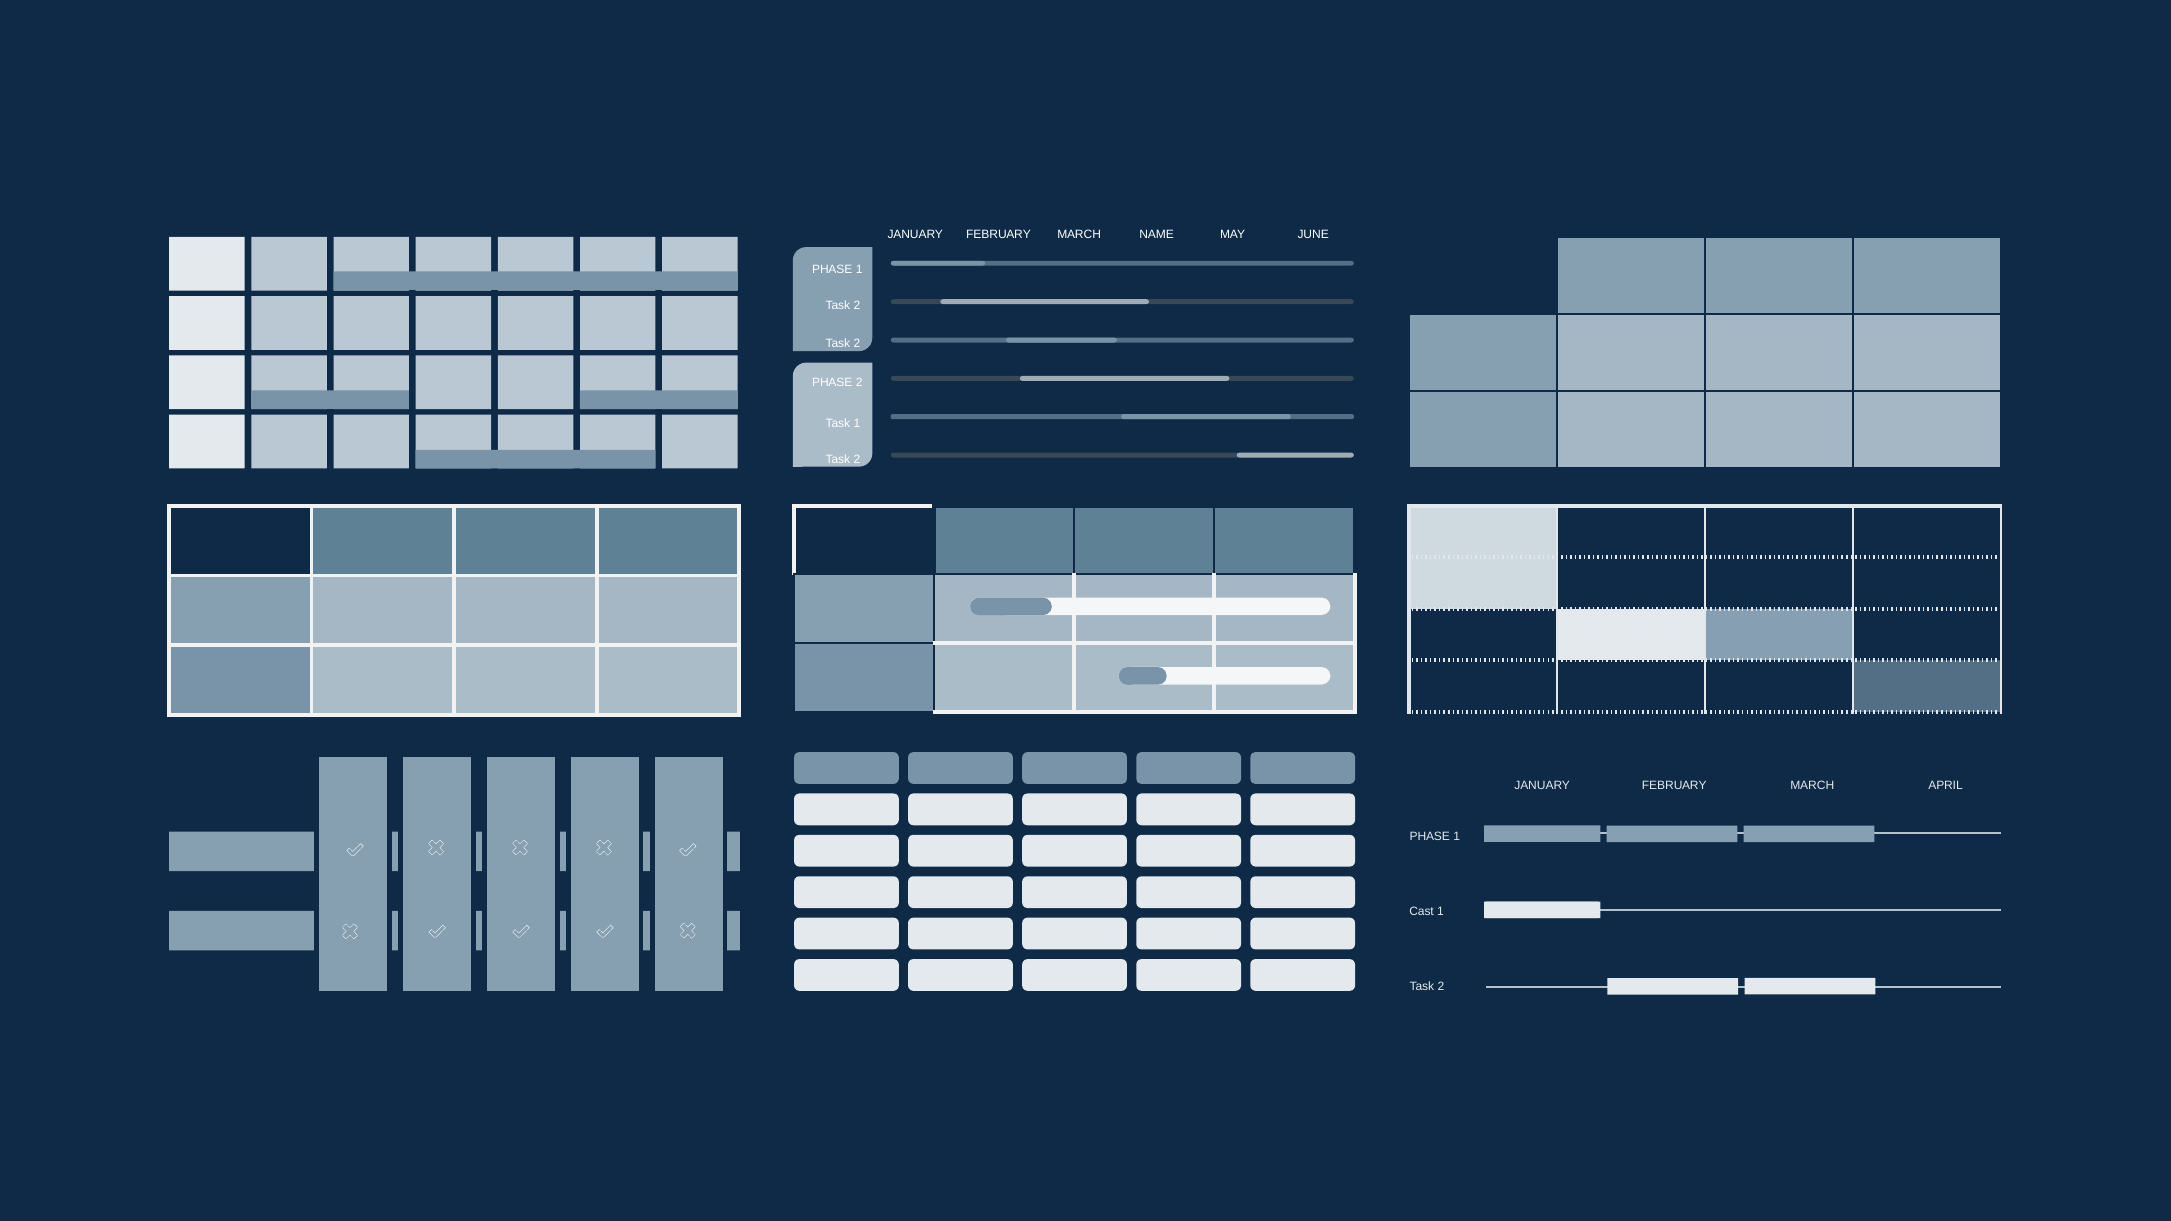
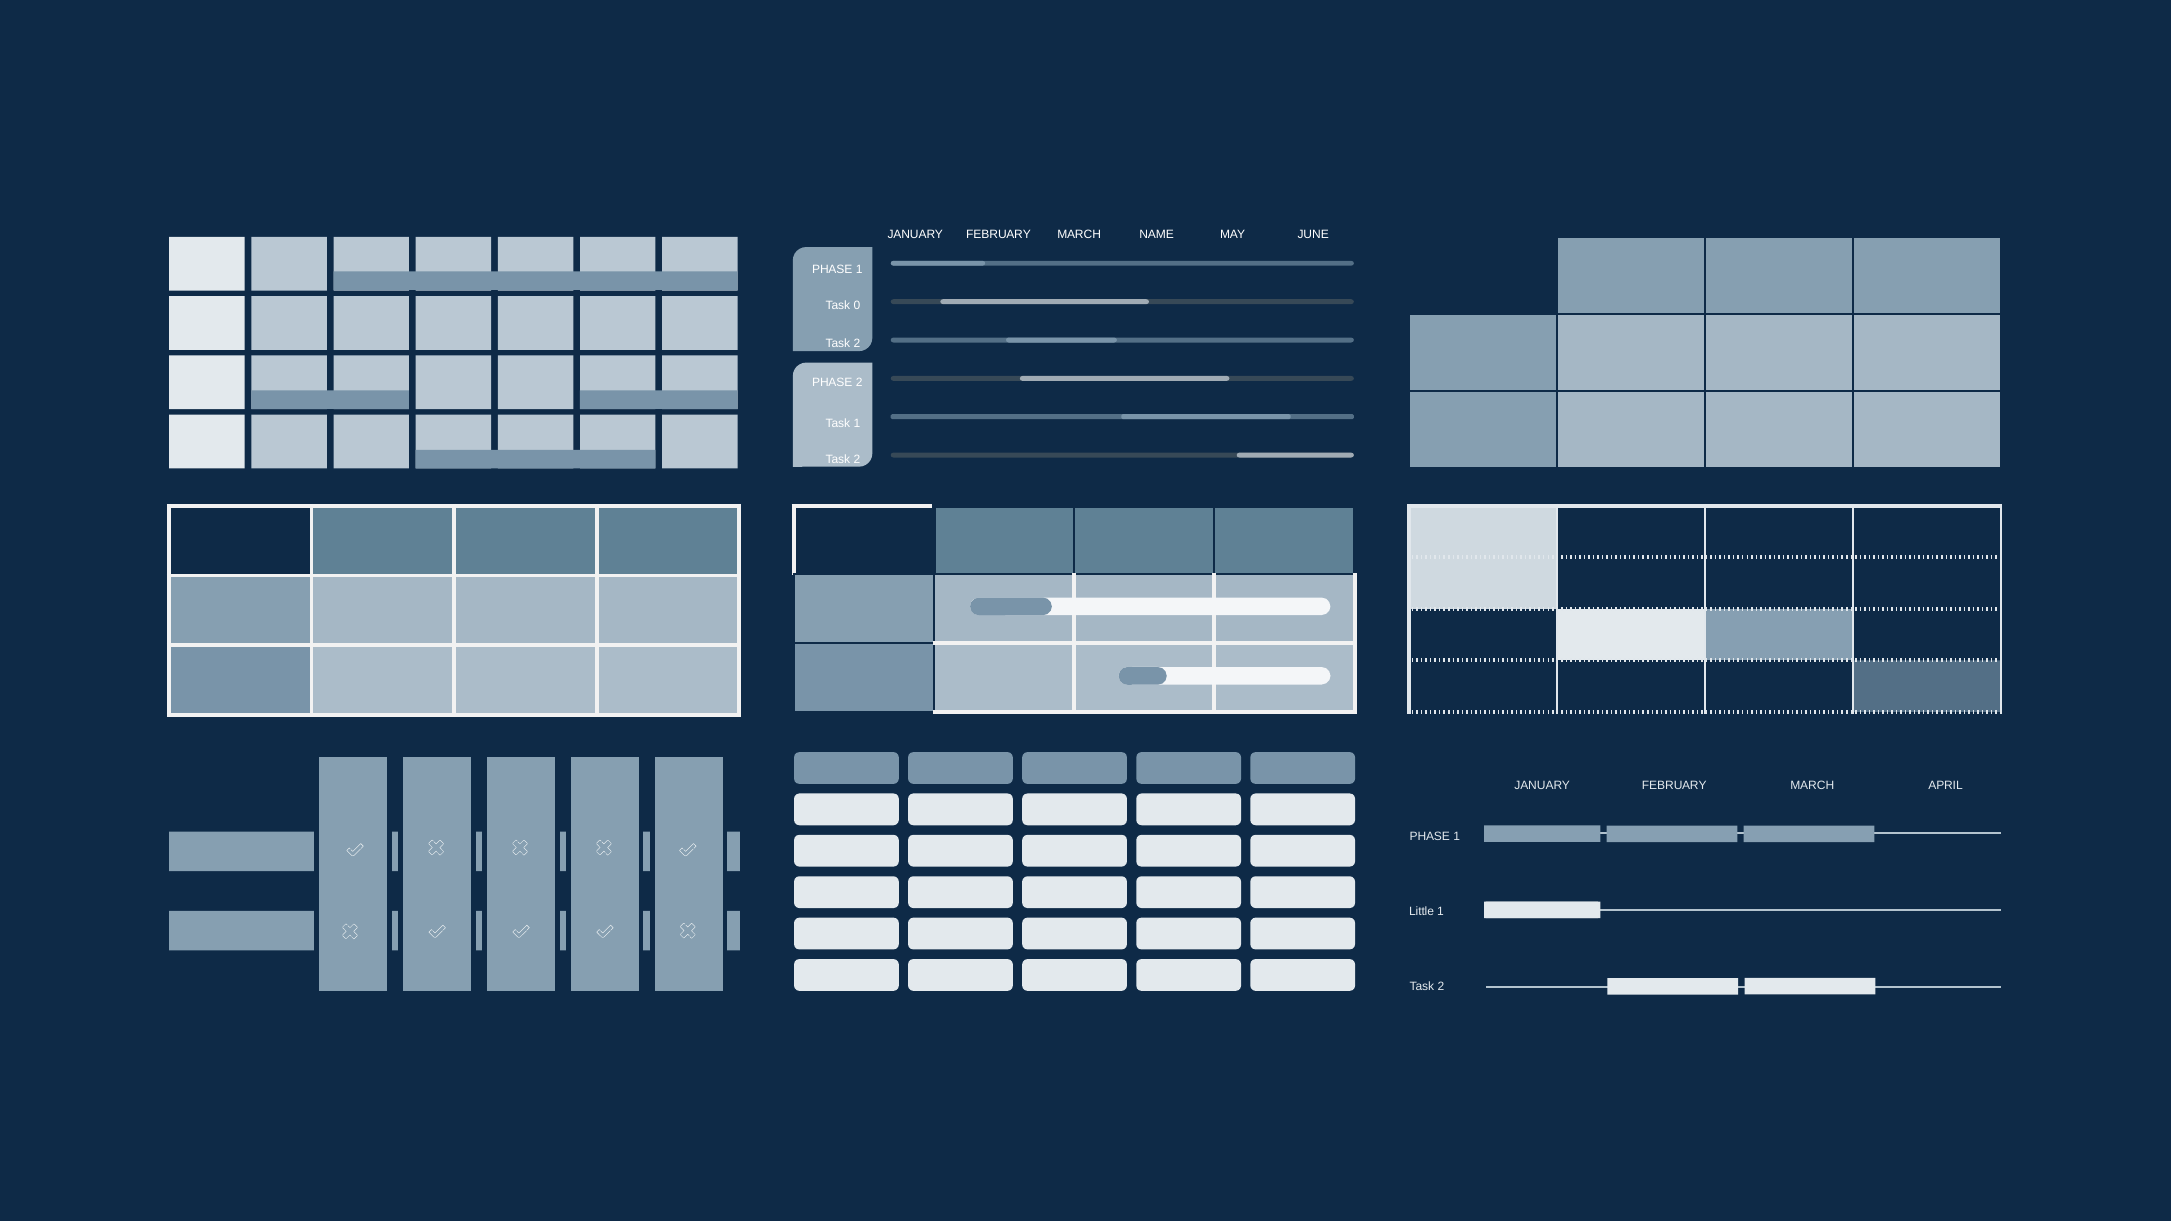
2: 2 -> 0 (857, 306)
Cast: Cast -> Little (1422, 912)
